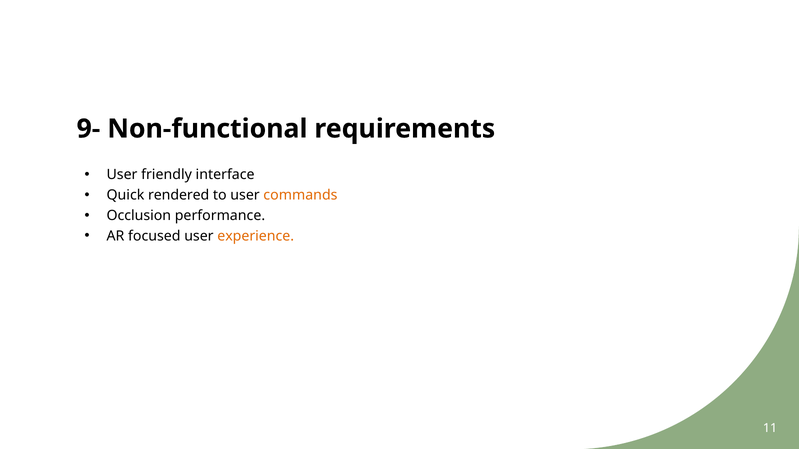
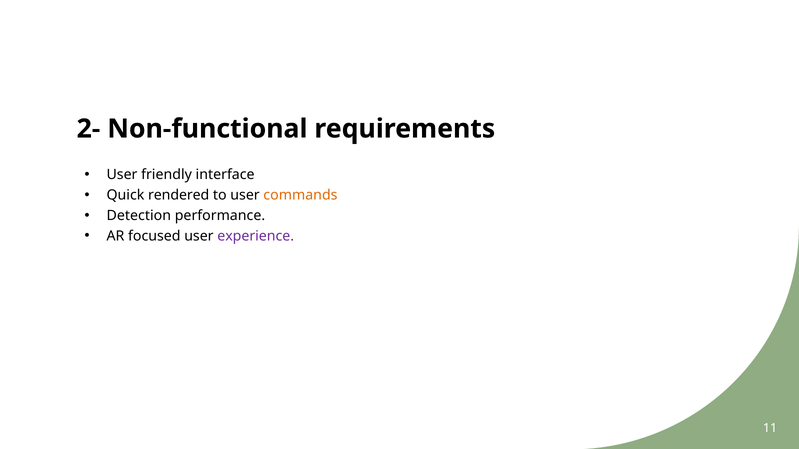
9-: 9- -> 2- (88, 129)
Occlusion: Occlusion -> Detection (139, 216)
experience colour: orange -> purple (256, 236)
